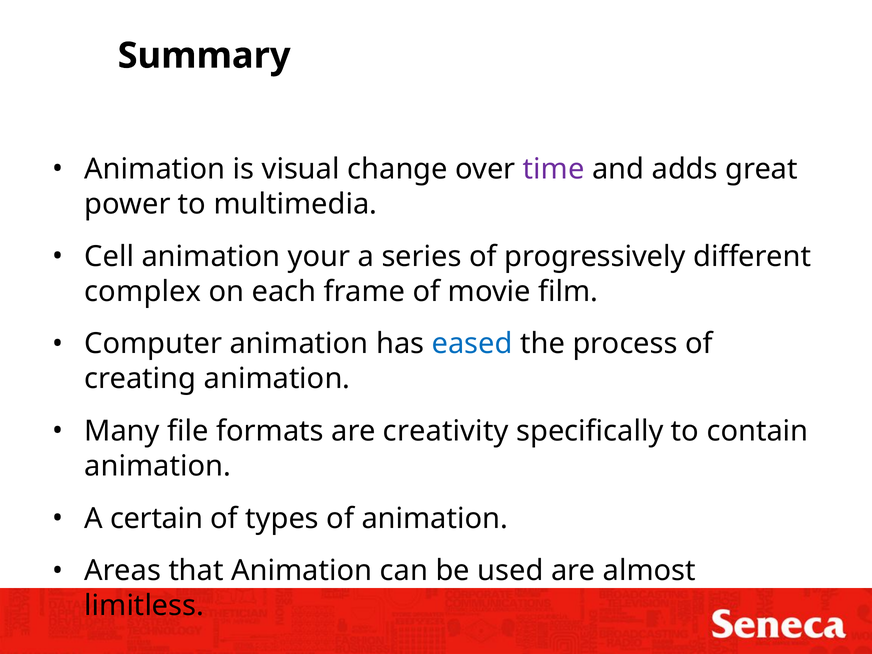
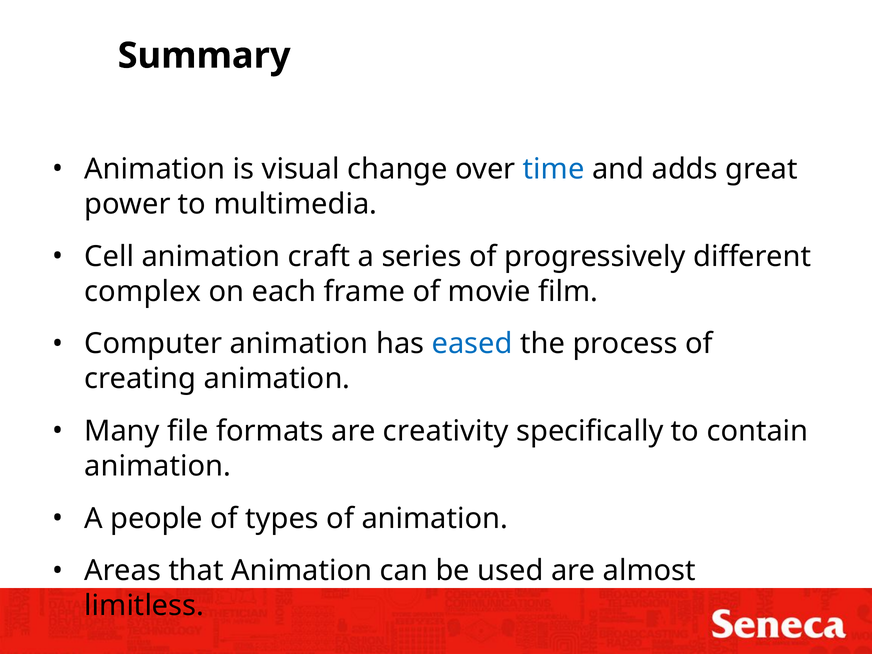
time colour: purple -> blue (554, 169)
your: your -> craft (319, 257)
certain: certain -> people (157, 518)
